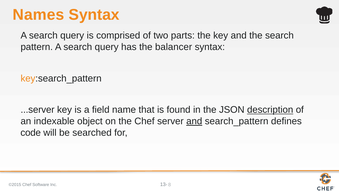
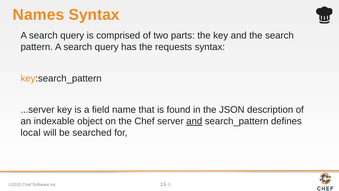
balancer: balancer -> requests (174, 47)
description underline: present -> none (270, 110)
code: code -> local (31, 133)
